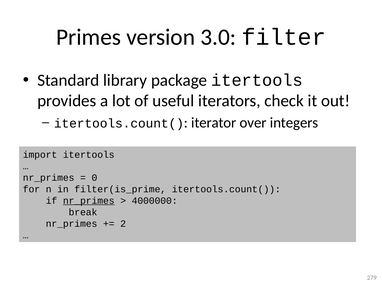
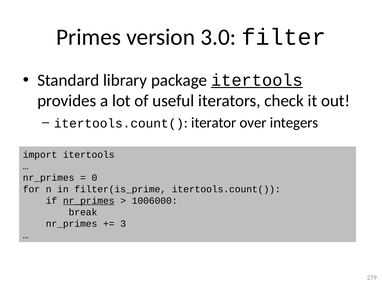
itertools underline: none -> present (257, 80)
4000000: 4000000 -> 1006000 (155, 200)
2: 2 -> 3 (123, 223)
